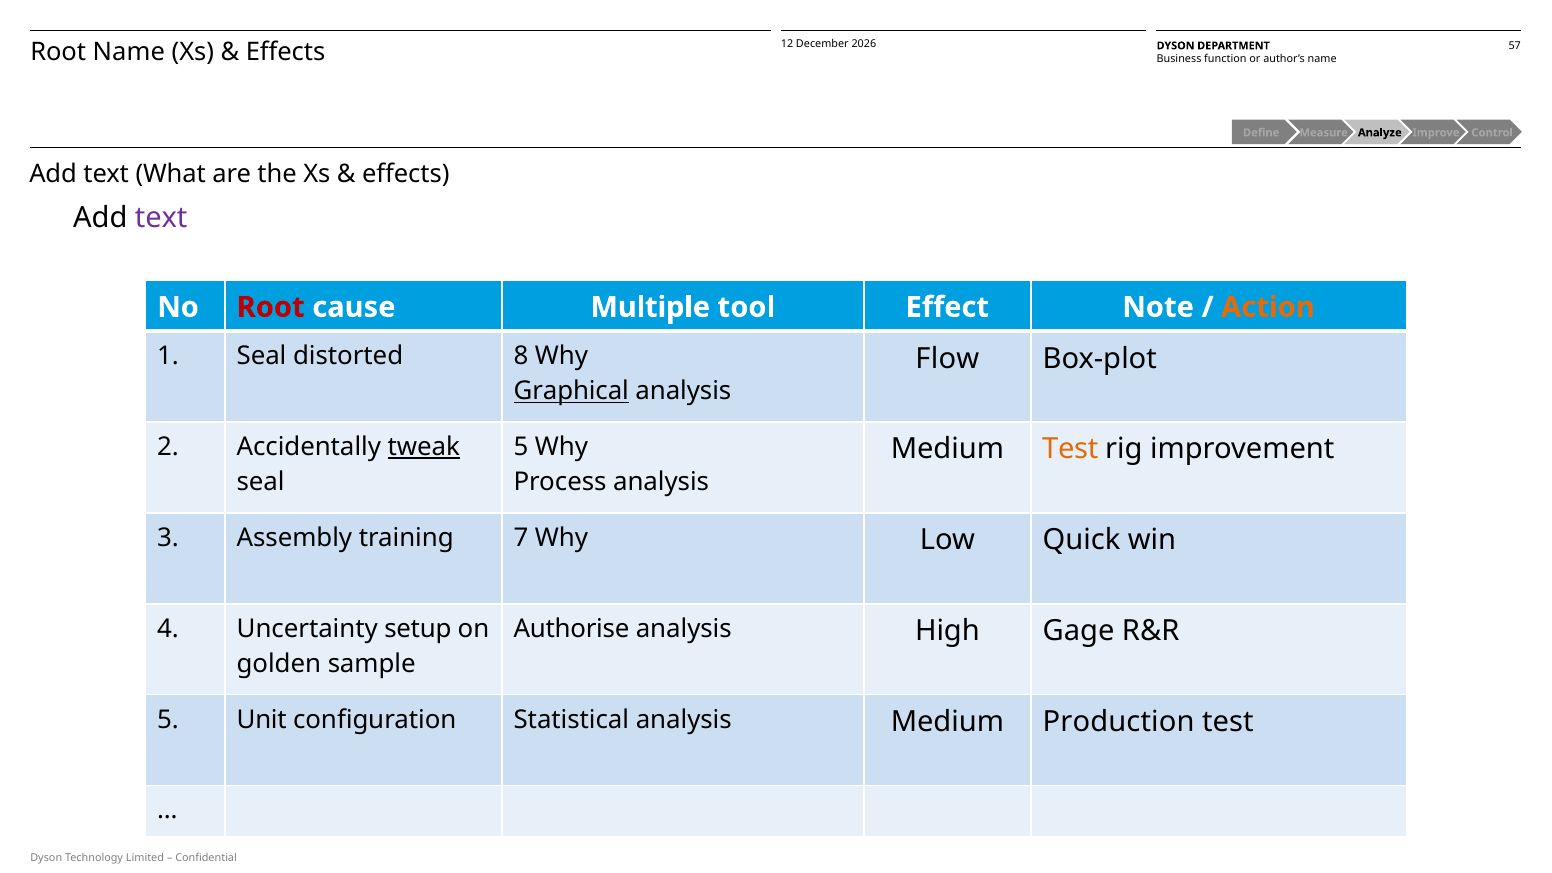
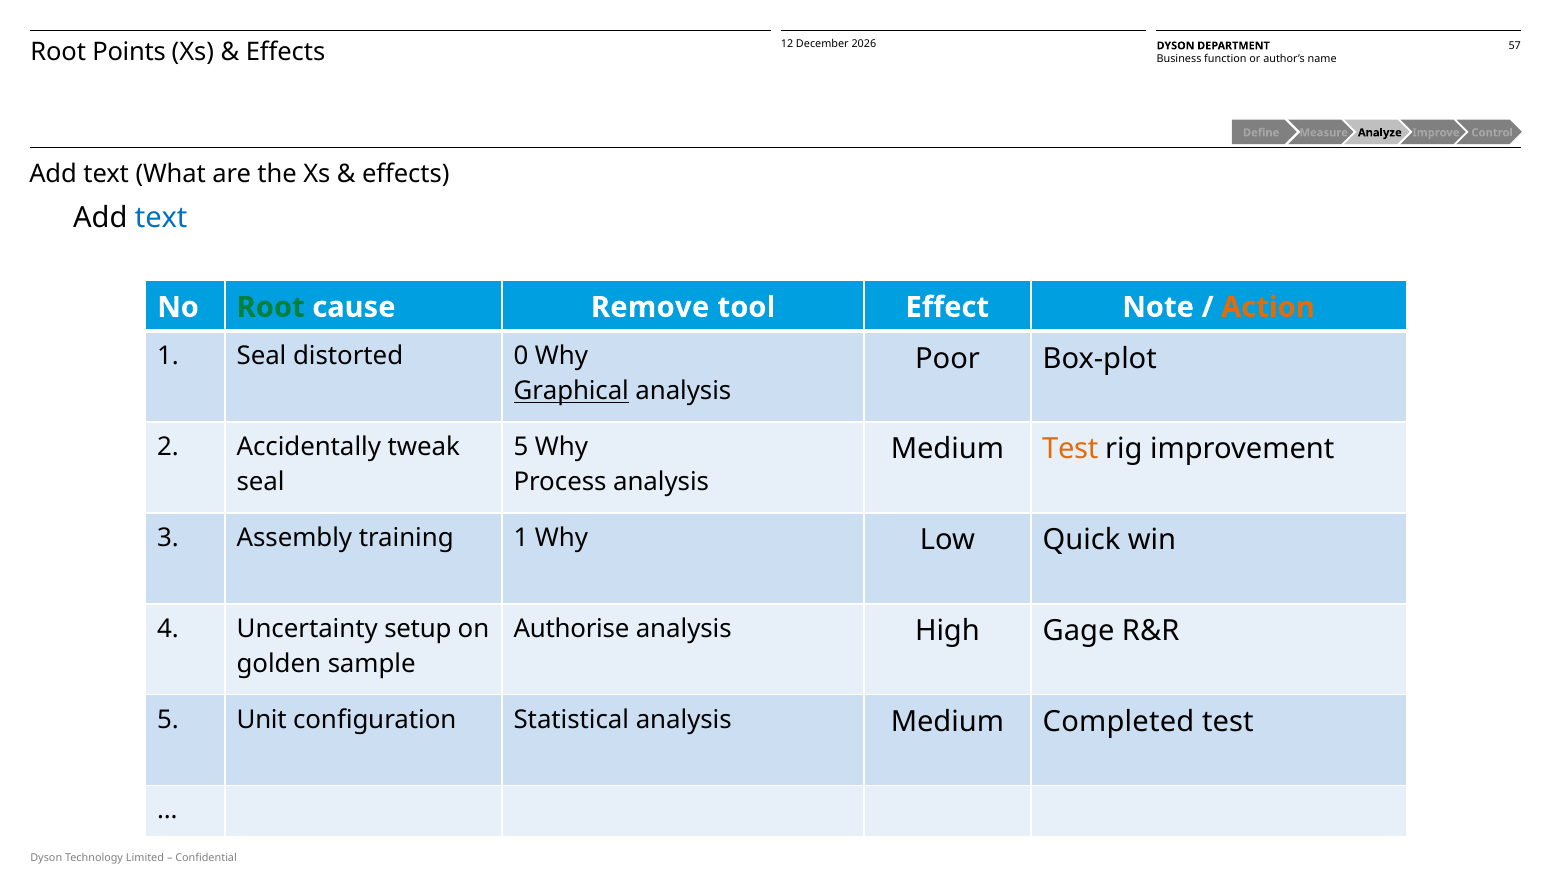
Root Name: Name -> Points (129, 53)
text colour: purple -> blue (161, 218)
Root colour: red -> green (271, 307)
Multiple: Multiple -> Remove (650, 307)
8: 8 -> 0 (521, 356)
Flow: Flow -> Poor (947, 358)
tweak underline: present -> none (424, 447)
training 7: 7 -> 1 (521, 538)
Production: Production -> Completed (1119, 722)
